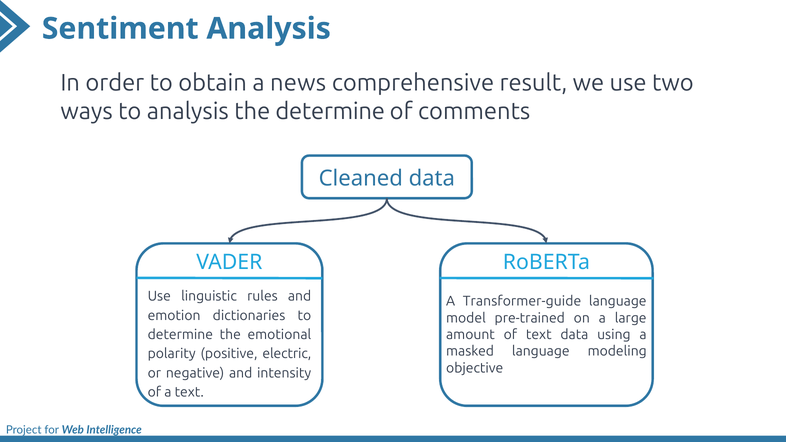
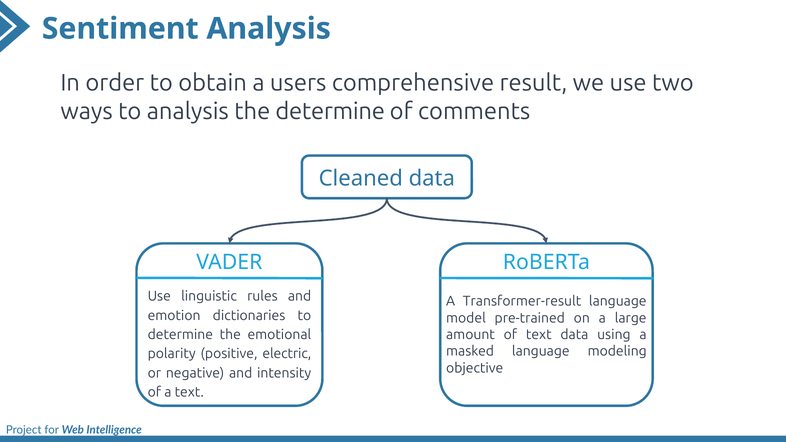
news: news -> users (298, 83)
Transformer-guide: Transformer-guide -> Transformer-result (522, 301)
